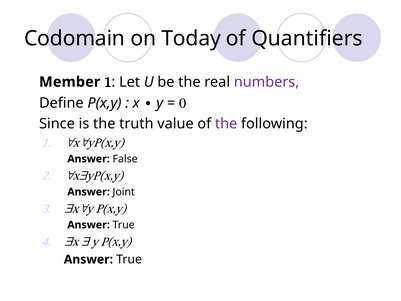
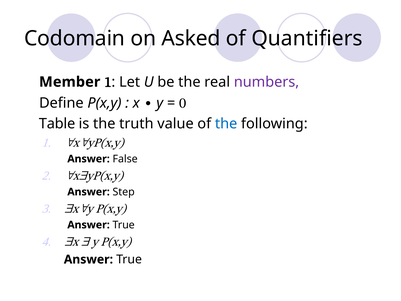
Today: Today -> Asked (191, 39)
Since: Since -> Table (57, 124)
the colour: purple -> blue (226, 124)
Joint: Joint -> Step (124, 192)
